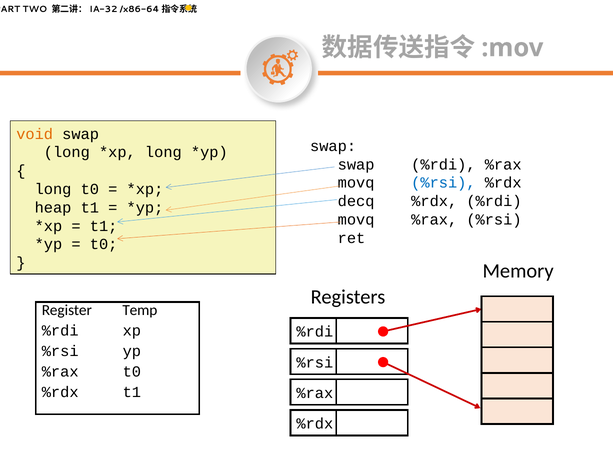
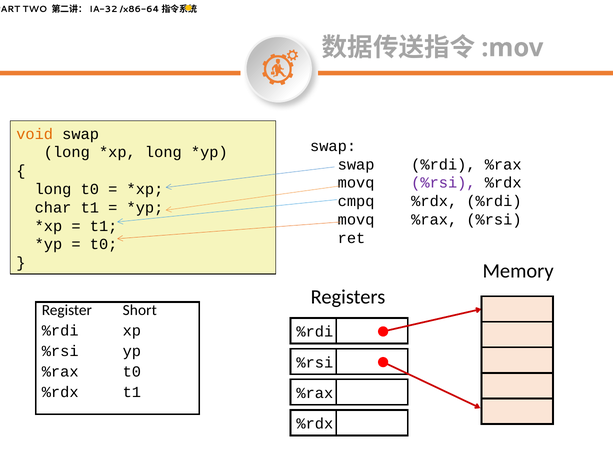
%rsi colour: blue -> purple (443, 183)
decq: decq -> cmpq (356, 201)
heap: heap -> char (53, 207)
Temp: Temp -> Short (140, 310)
